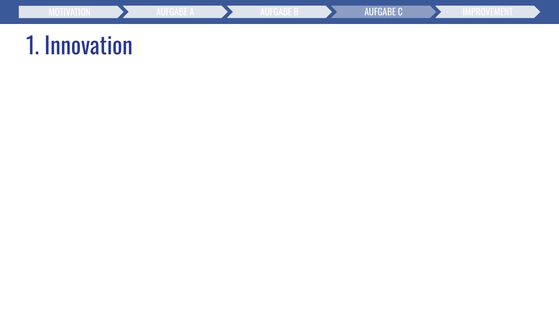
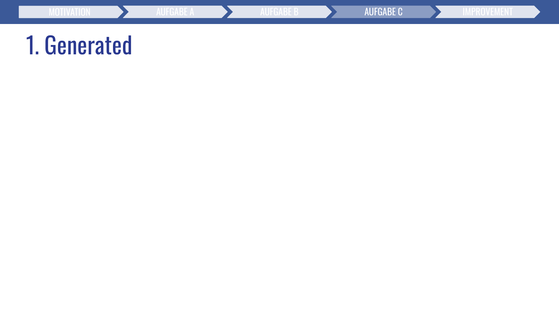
Innovation: Innovation -> Generated (89, 47)
